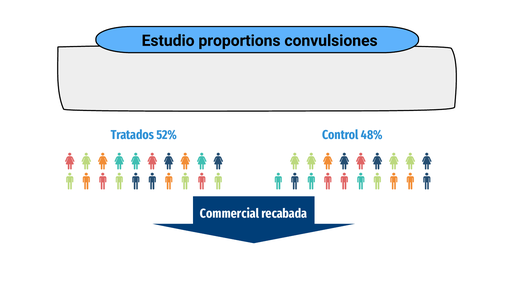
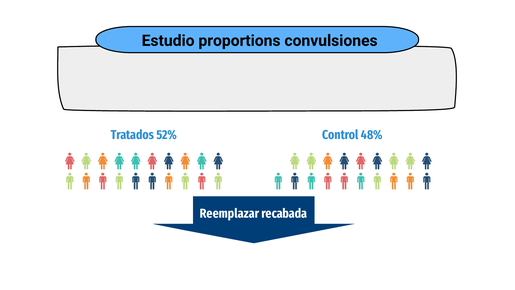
Commercial: Commercial -> Reemplazar (229, 213)
